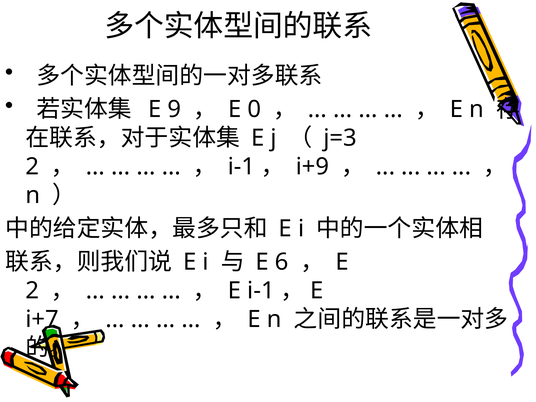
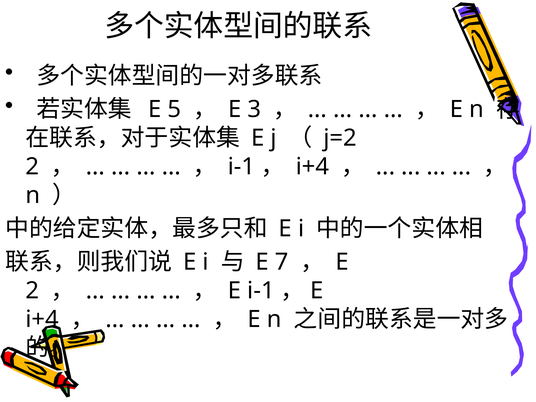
9: 9 -> 5 (174, 109)
0: 0 -> 3 (254, 109)
j=3: j=3 -> j=2 (340, 138)
i+9: i+9 -> i+4 (312, 167)
6: 6 -> 7 (282, 262)
i+7: i+7 -> i+4 (42, 319)
